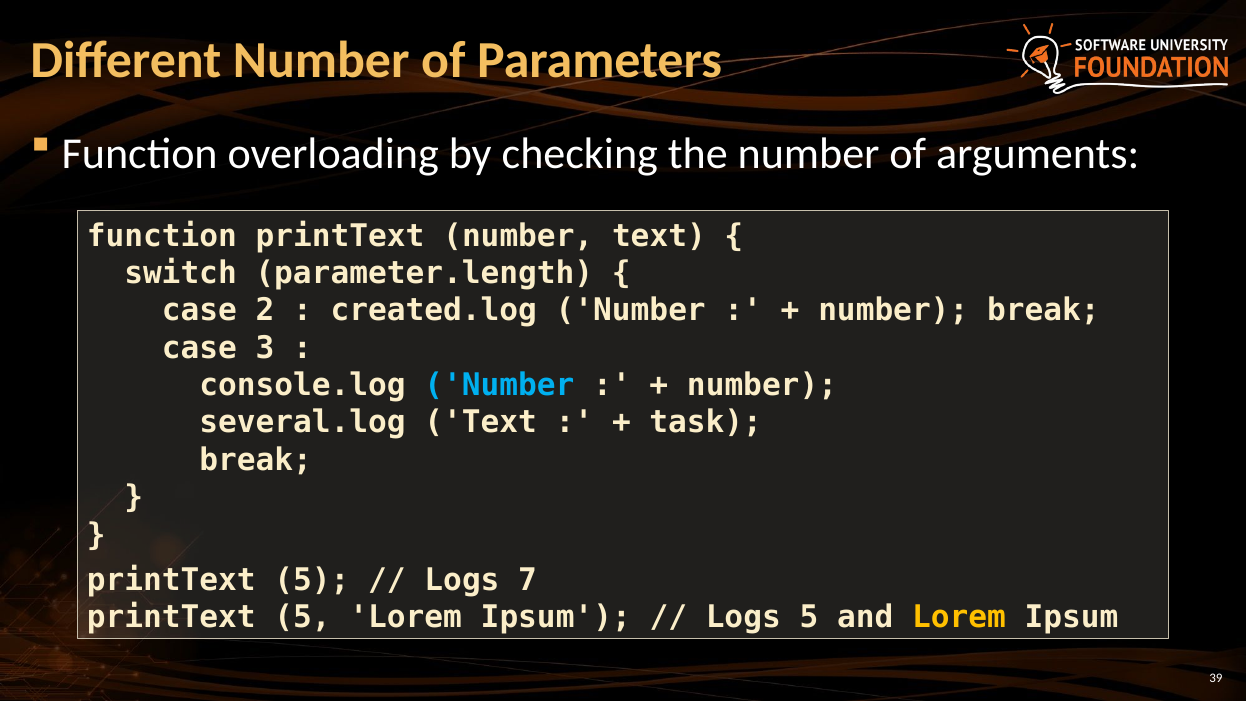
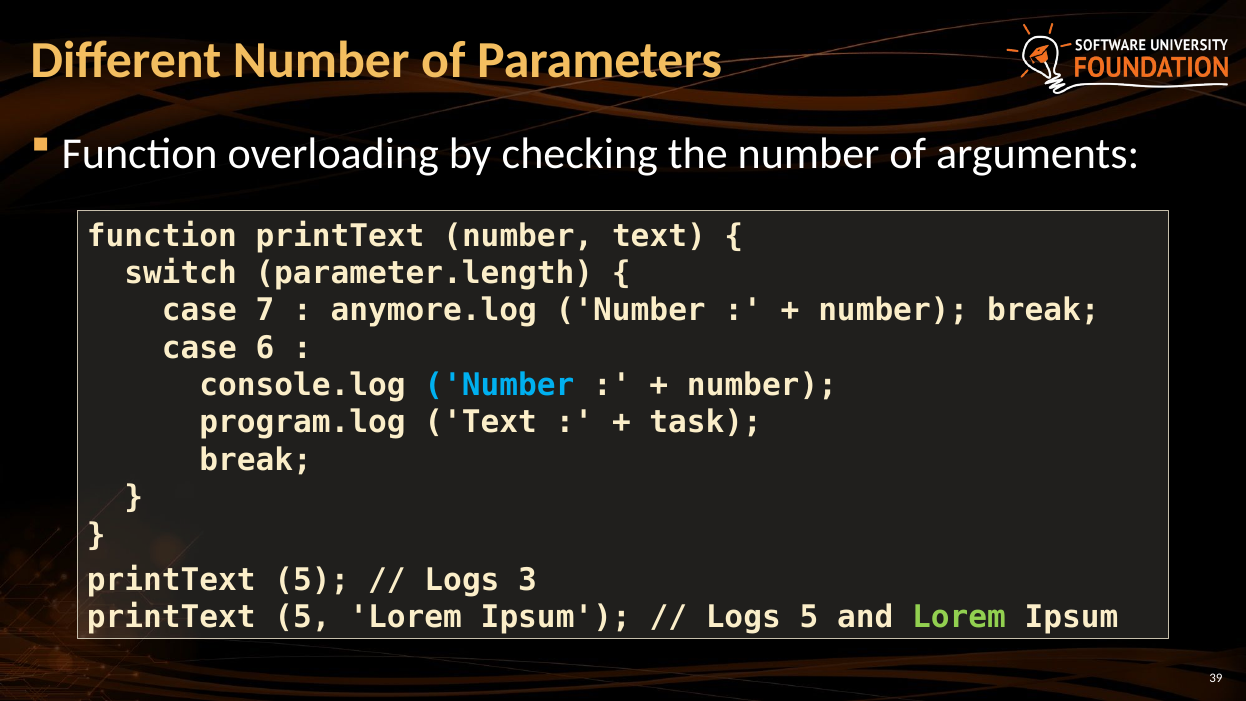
2: 2 -> 7 (265, 311)
created.log: created.log -> anymore.log (434, 311)
3: 3 -> 6 (265, 348)
several.log: several.log -> program.log (303, 423)
7: 7 -> 3 (528, 580)
Lorem colour: yellow -> light green (959, 617)
